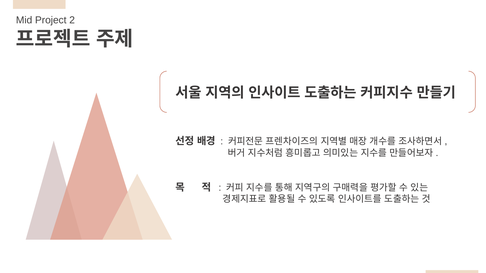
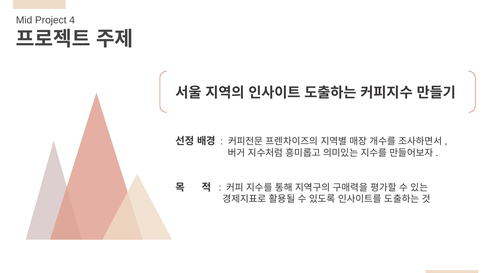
2: 2 -> 4 (72, 20)
